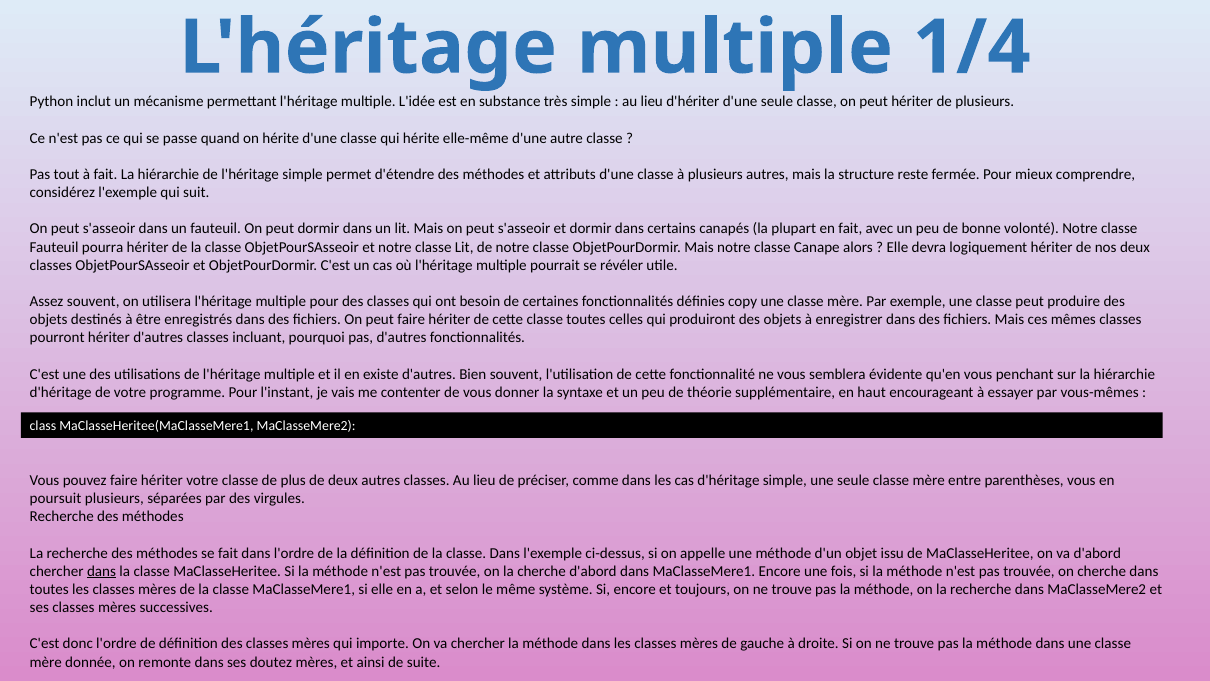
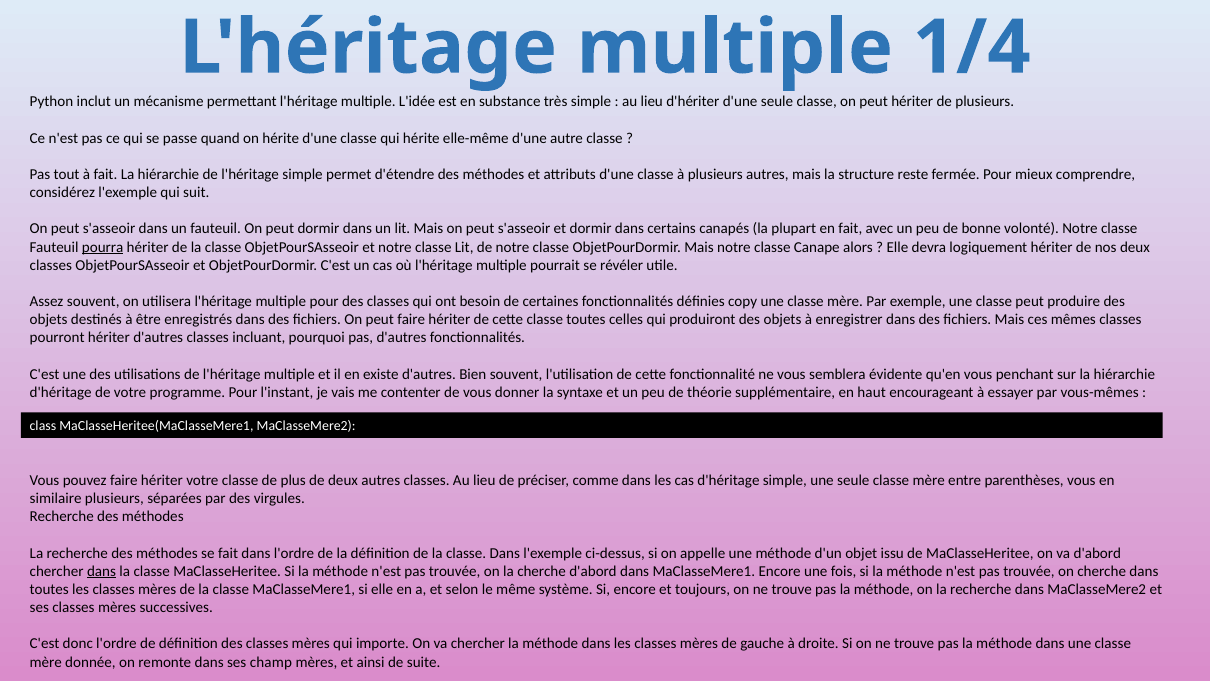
pourra underline: none -> present (103, 247)
poursuit: poursuit -> similaire (56, 498)
doutez: doutez -> champ (271, 662)
